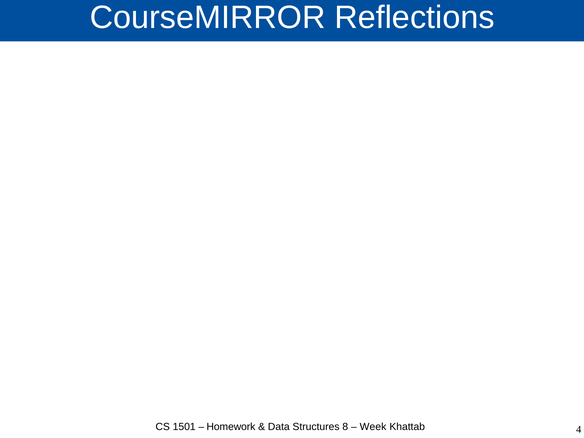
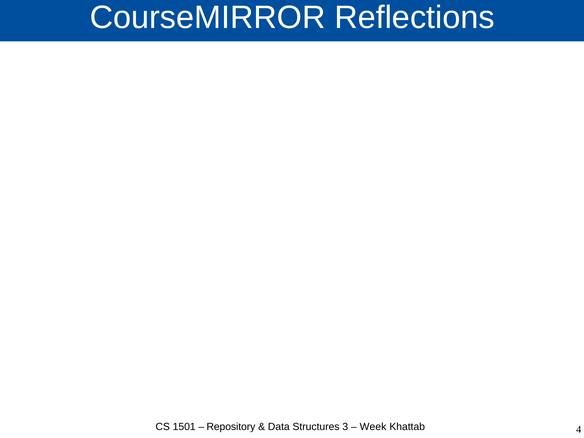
Homework: Homework -> Repository (231, 427)
8: 8 -> 3 (345, 427)
